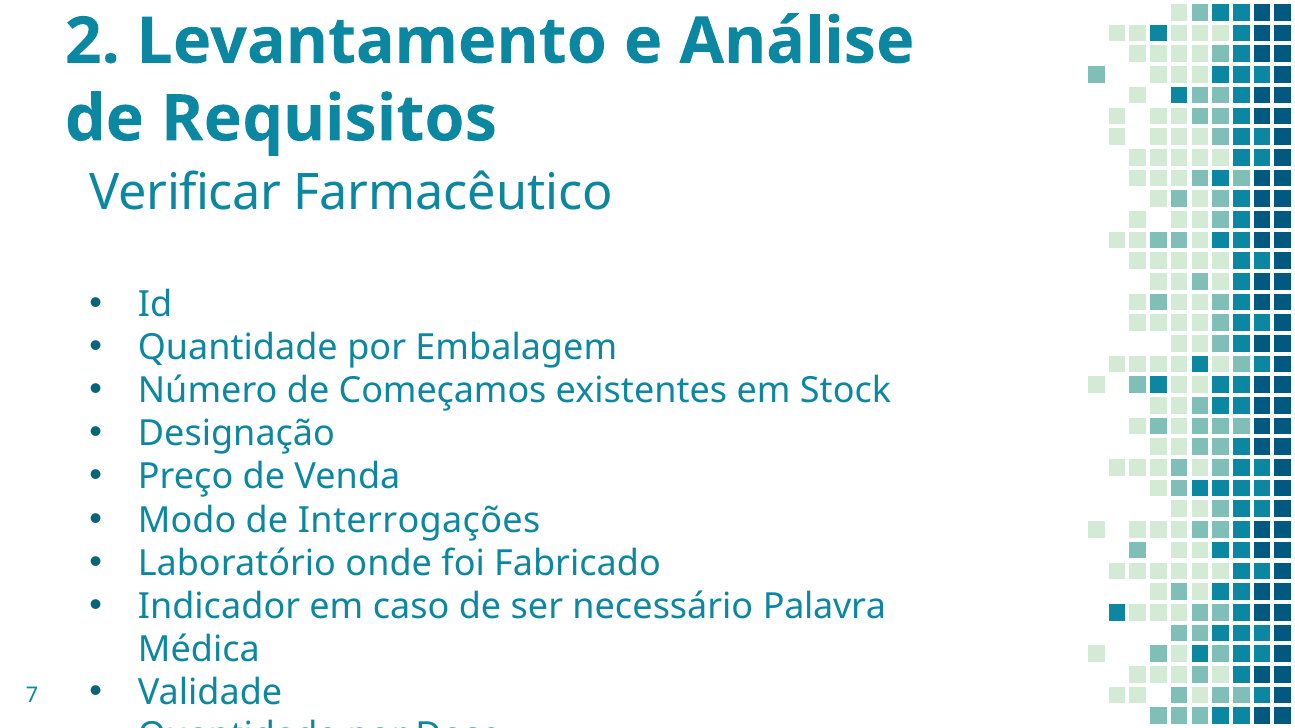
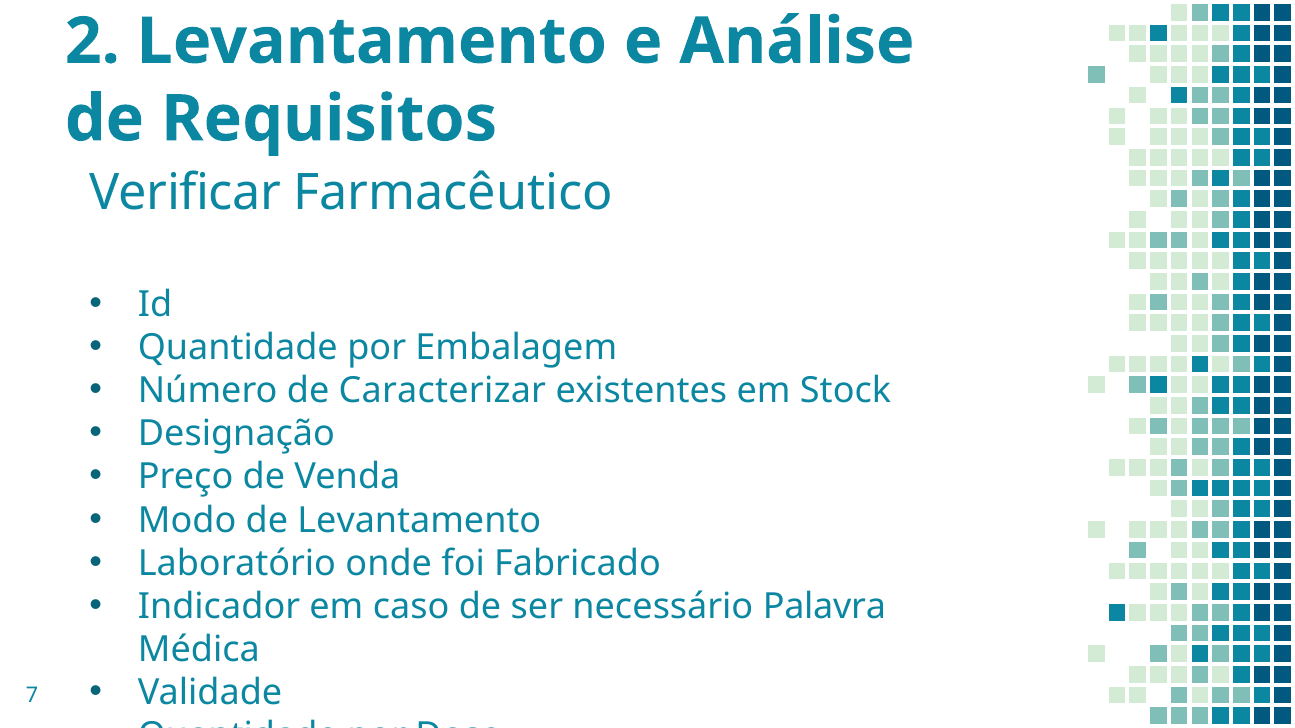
Começamos: Começamos -> Caracterizar (442, 391)
de Interrogações: Interrogações -> Levantamento (419, 520)
